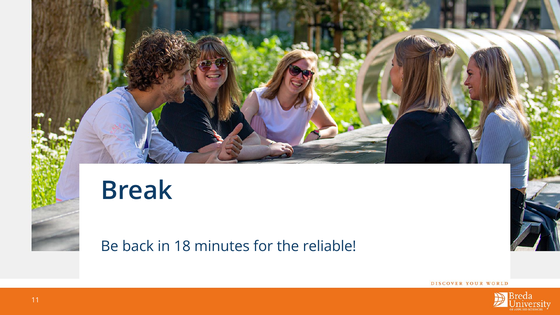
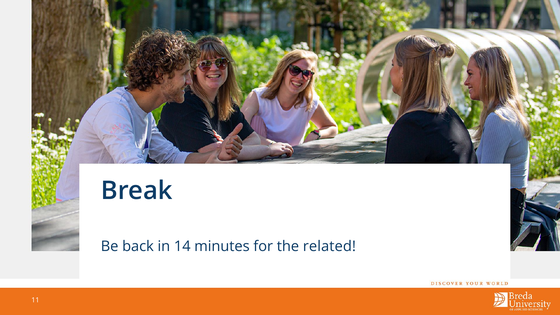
18: 18 -> 14 (182, 246)
reliable: reliable -> related (329, 246)
